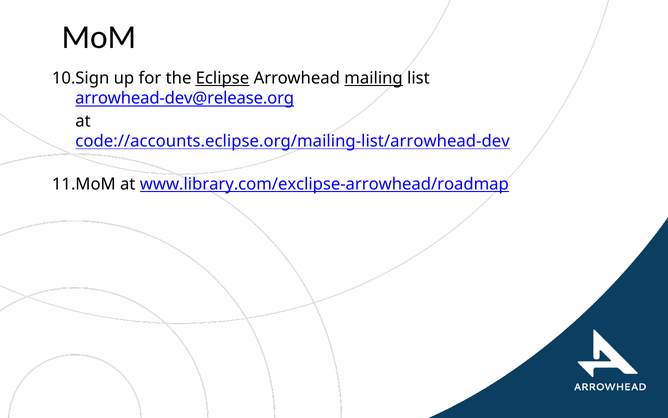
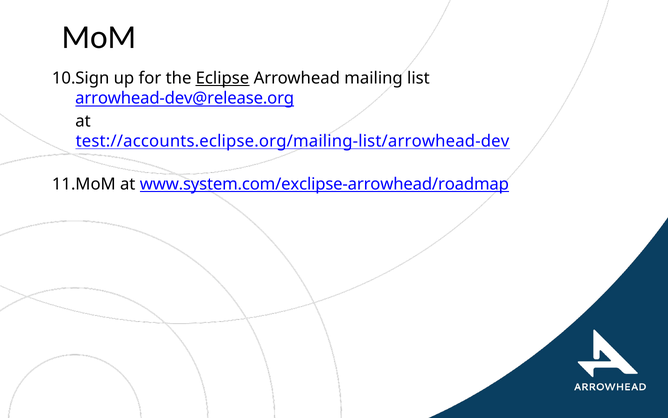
mailing underline: present -> none (374, 78)
code://accounts.eclipse.org/mailing-list/arrowhead-dev: code://accounts.eclipse.org/mailing-list/arrowhead-dev -> test://accounts.eclipse.org/mailing-list/arrowhead-dev (292, 141)
www.library.com/exclipse-arrowhead/roadmap: www.library.com/exclipse-arrowhead/roadmap -> www.system.com/exclipse-arrowhead/roadmap (324, 184)
